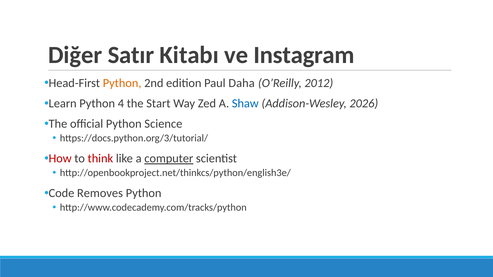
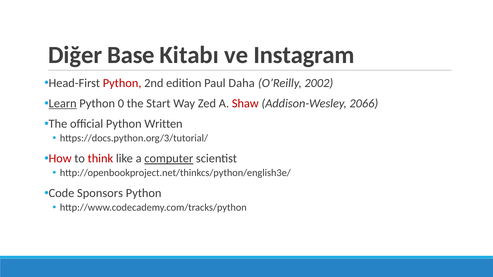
Satır: Satır -> Base (131, 55)
Python colour: orange -> red (122, 83)
2012: 2012 -> 2002 (319, 83)
Learn underline: none -> present (63, 104)
4: 4 -> 0 (121, 104)
Shaw colour: blue -> red (245, 104)
2026: 2026 -> 2066 (364, 104)
Science: Science -> Written (163, 124)
Removes: Removes -> Sponsors (100, 193)
